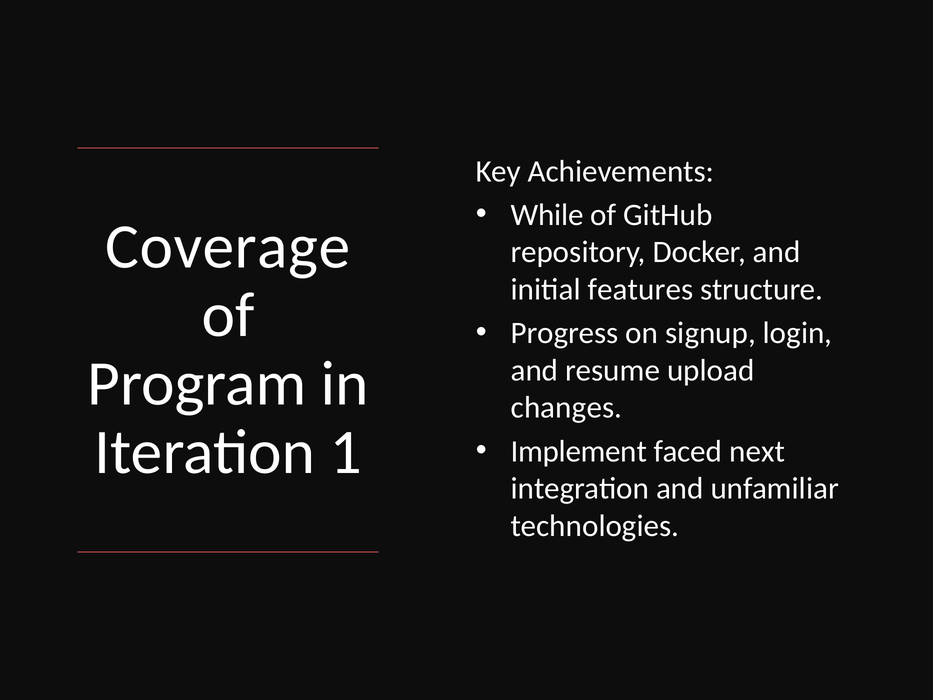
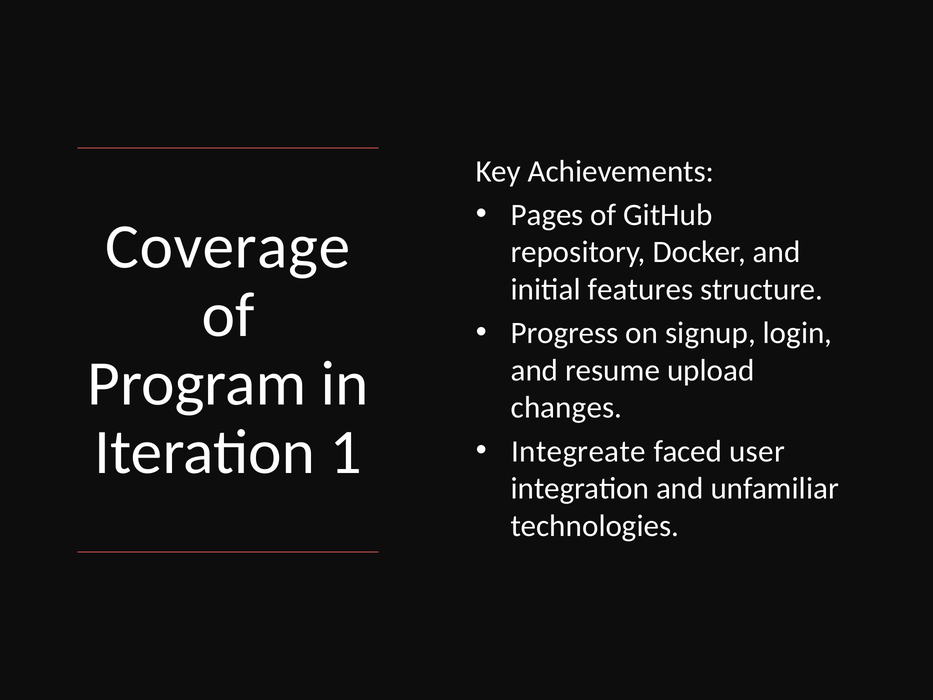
While: While -> Pages (547, 215)
Implement: Implement -> Integreate (579, 451)
next: next -> user (757, 451)
